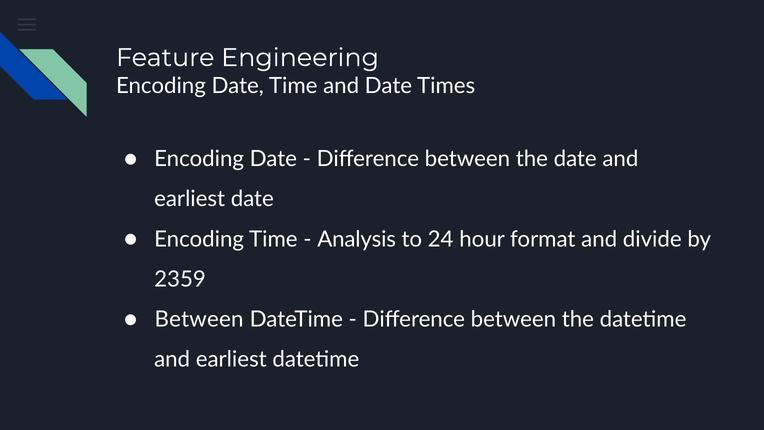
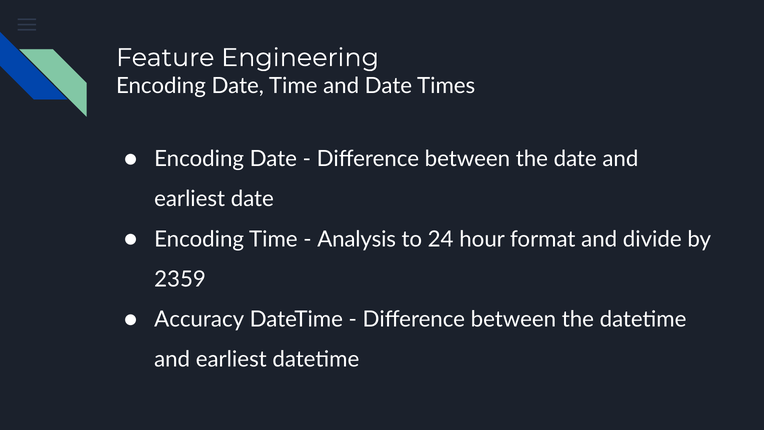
Between: Between -> Accuracy (199, 319)
